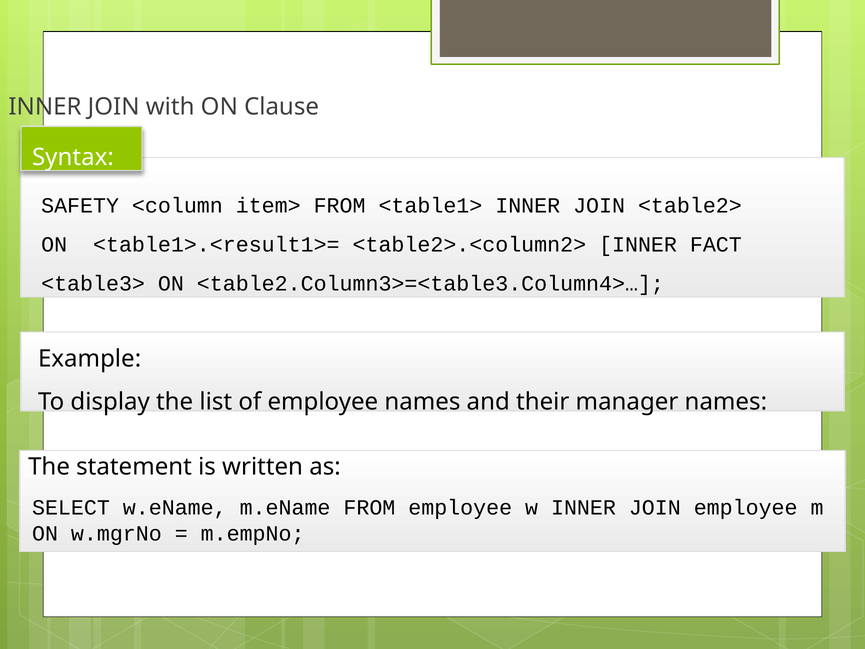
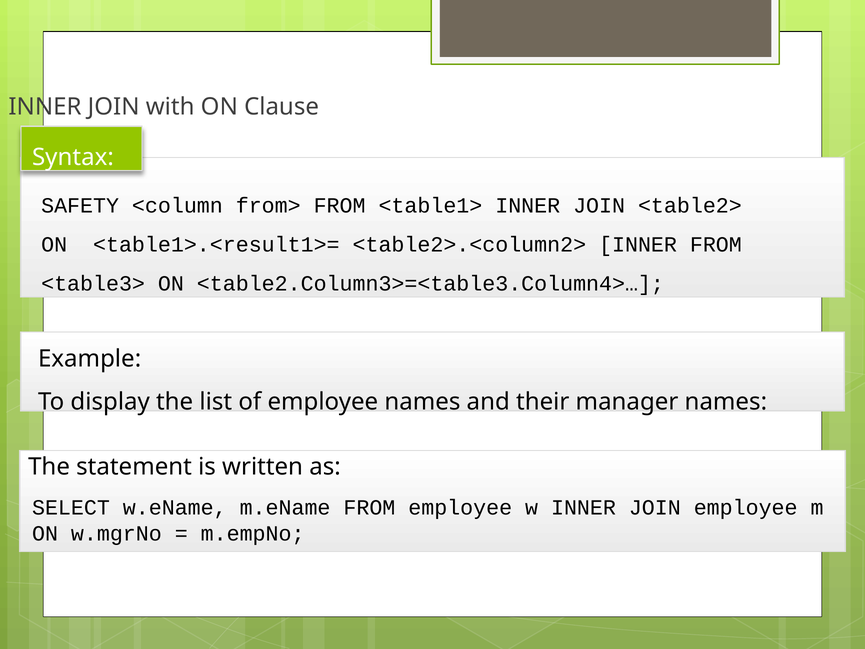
item>: item> -> from> (268, 206)
INNER FACT: FACT -> FROM (716, 244)
